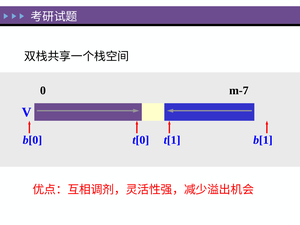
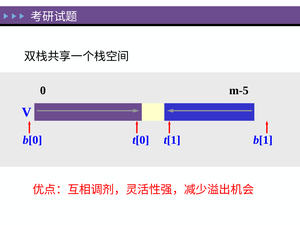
m-7: m-7 -> m-5 (239, 90)
